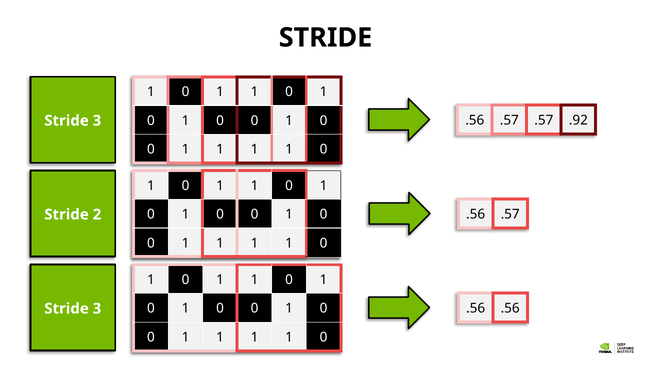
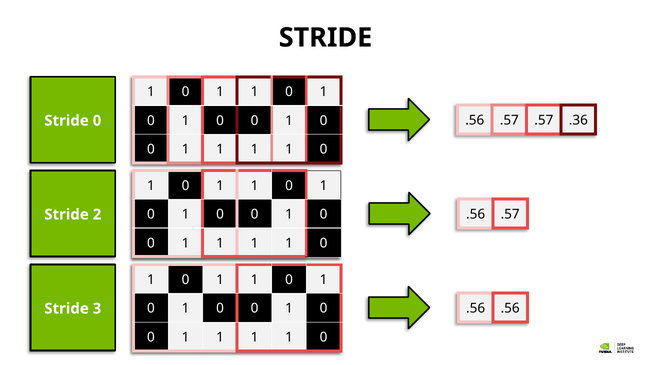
.92: .92 -> .36 (578, 120)
3: 3 -> 0 (97, 121)
